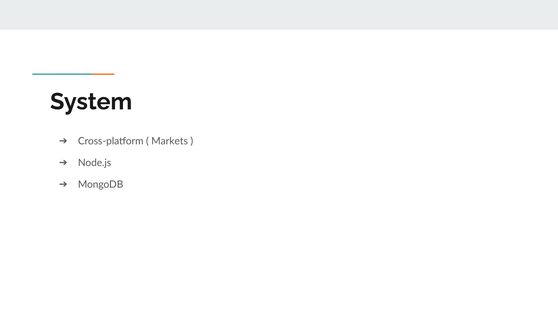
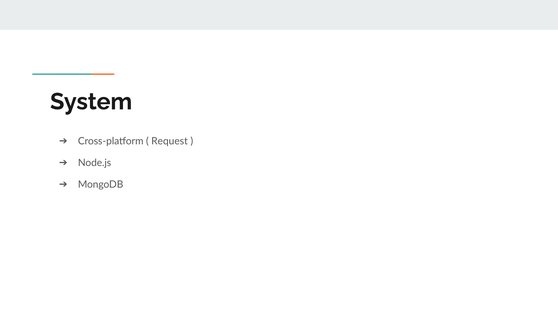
Markets: Markets -> Request (170, 141)
